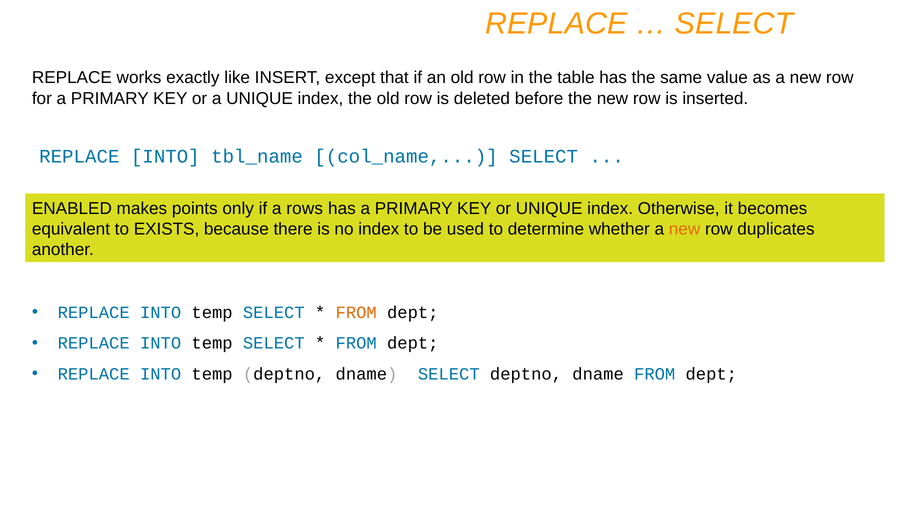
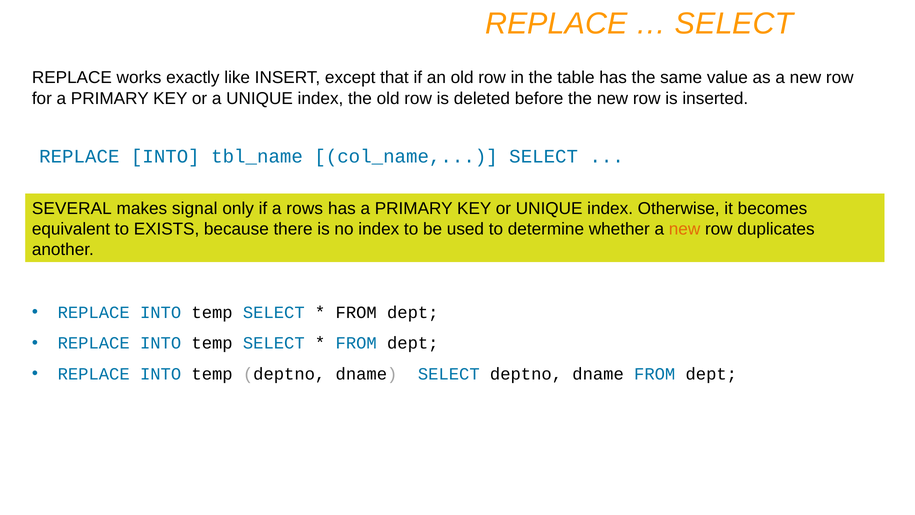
ENABLED: ENABLED -> SEVERAL (72, 208)
points: points -> signal (195, 208)
FROM colour: orange -> black (356, 312)
